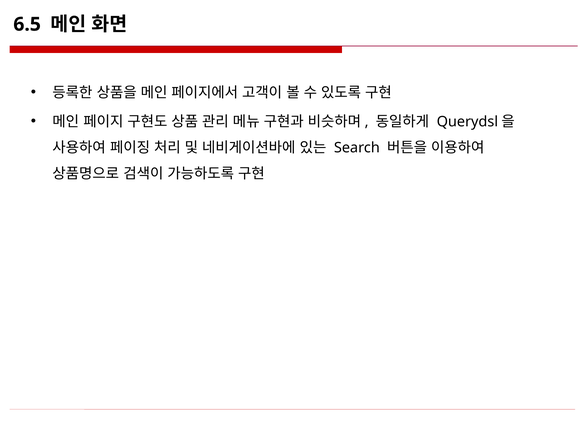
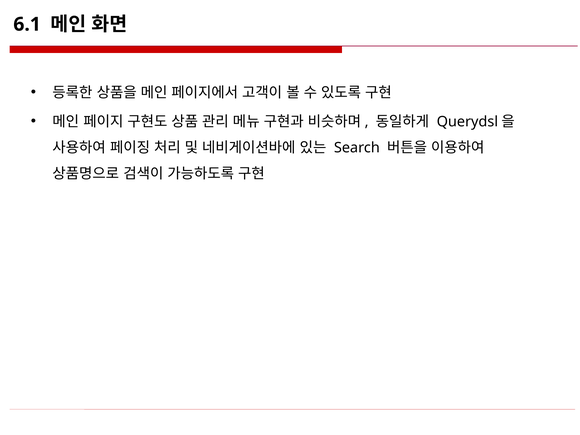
6.5: 6.5 -> 6.1 (27, 24)
